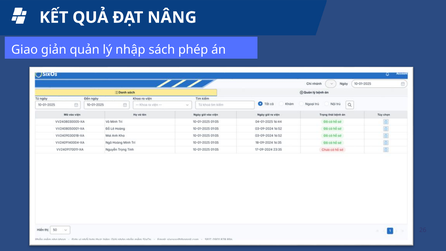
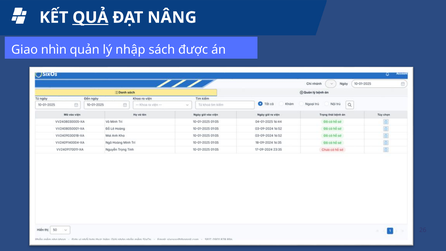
QUẢ underline: none -> present (90, 17)
giản: giản -> nhìn (54, 50)
phép: phép -> được (193, 50)
